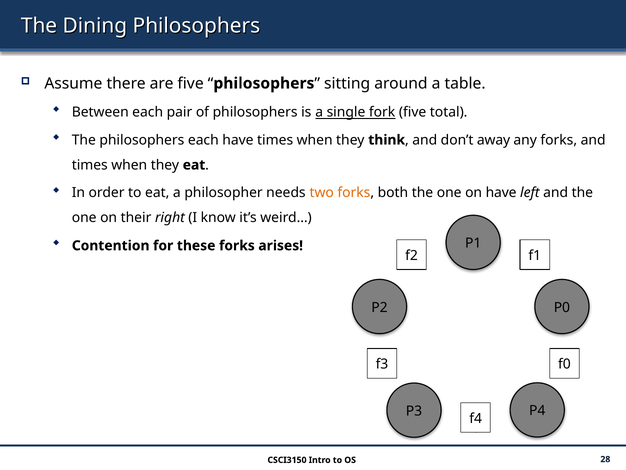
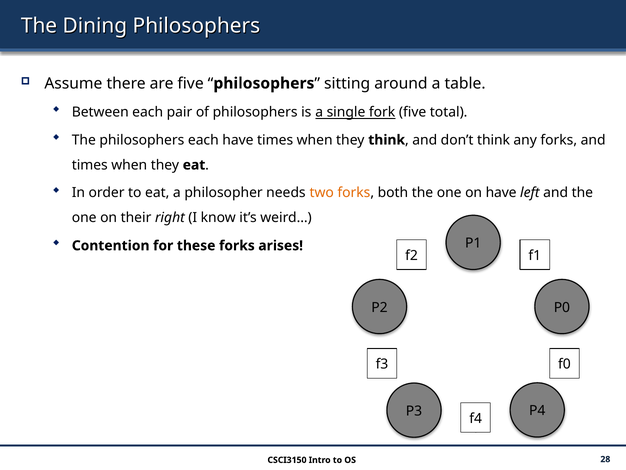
don’t away: away -> think (494, 140)
